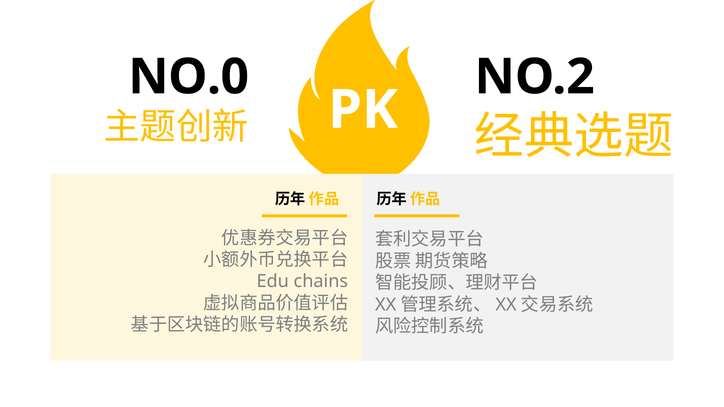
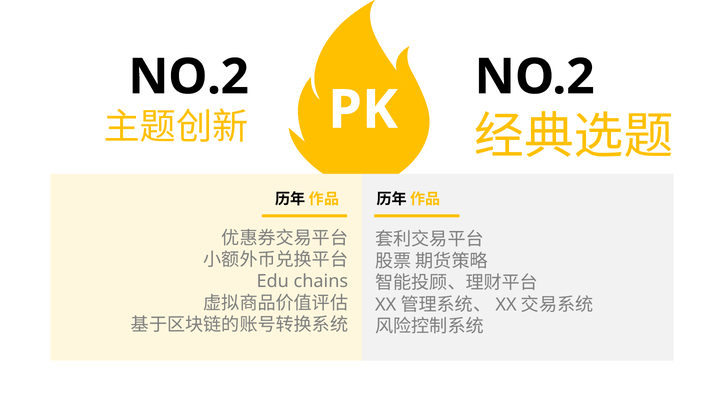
NO.0: NO.0 -> NO.2 (189, 77)
